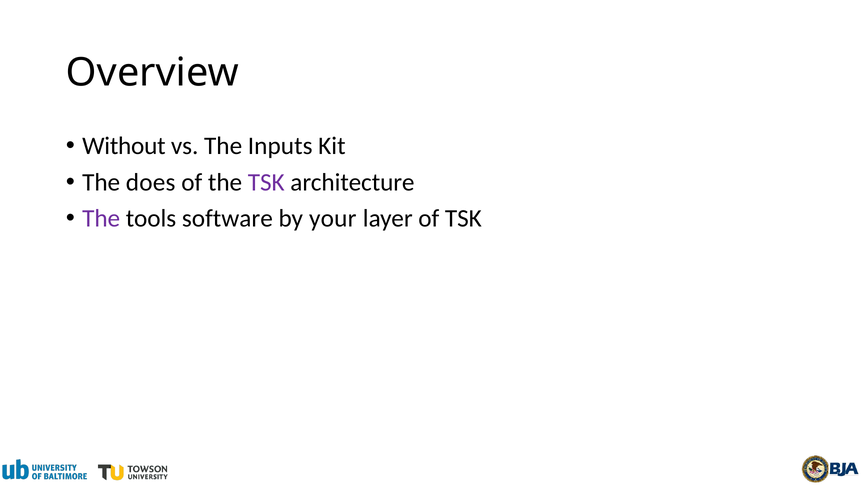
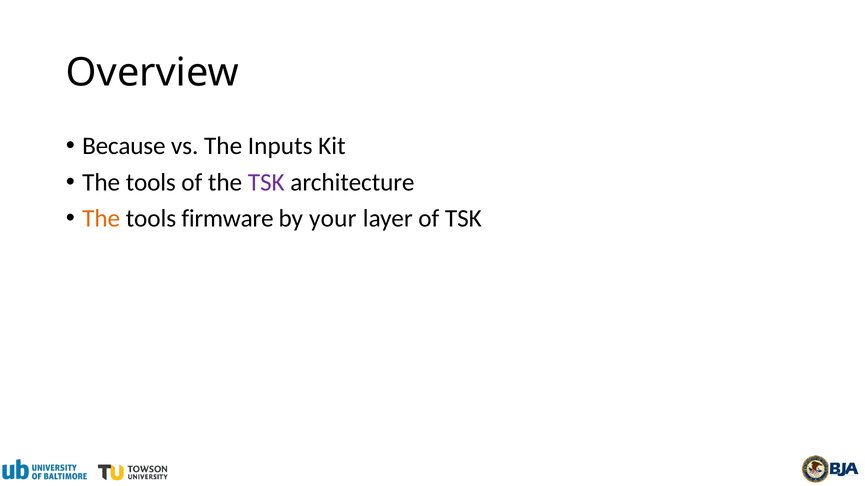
Without: Without -> Because (124, 146)
does: does -> tools (151, 183)
The colour: purple -> orange (101, 219)
software: software -> firmware (228, 219)
